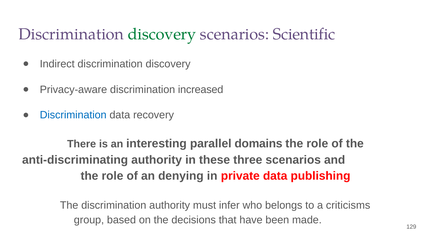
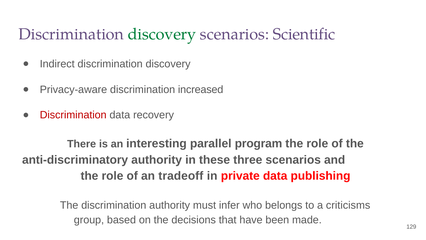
Discrimination colour: blue -> red (73, 115)
domains: domains -> program (258, 143)
anti-discriminating: anti-discriminating -> anti-discriminatory (75, 160)
denying: denying -> tradeoff (181, 176)
